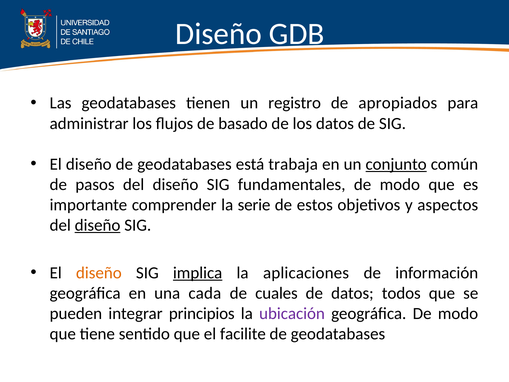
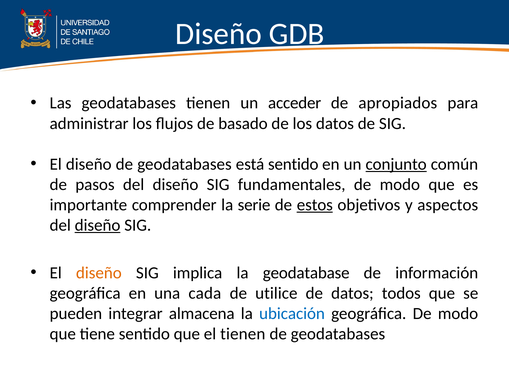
registro: registro -> acceder (295, 103)
está trabaja: trabaja -> sentido (293, 164)
estos underline: none -> present (315, 205)
implica underline: present -> none (198, 273)
aplicaciones: aplicaciones -> geodatabase (306, 273)
cuales: cuales -> utilice (276, 293)
principios: principios -> almacena (202, 313)
ubicación colour: purple -> blue (292, 313)
el facilite: facilite -> tienen (243, 334)
